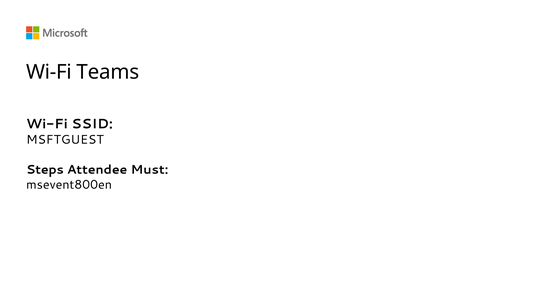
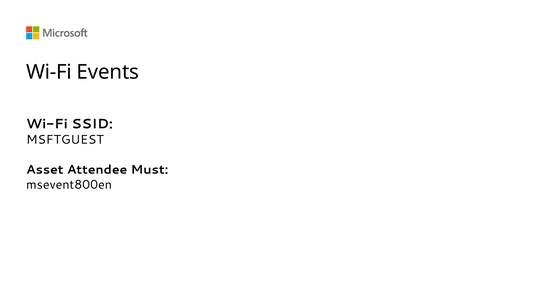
Teams: Teams -> Events (108, 72)
Steps: Steps -> Asset (45, 170)
